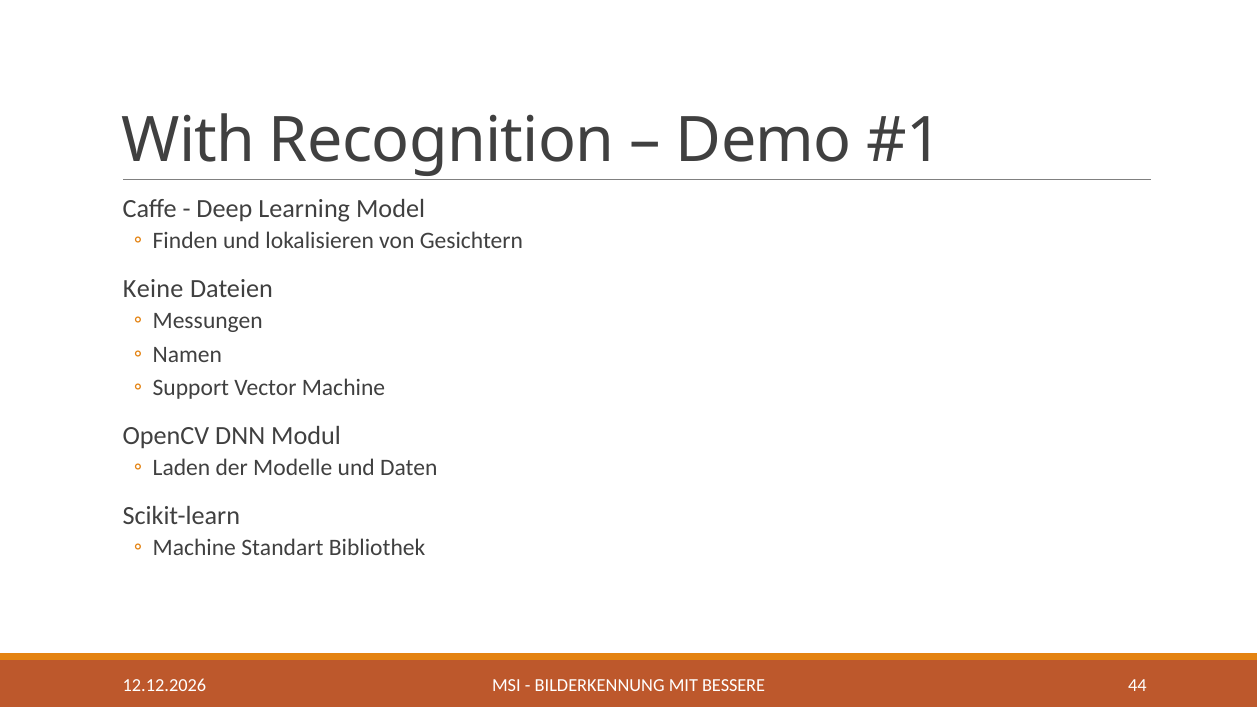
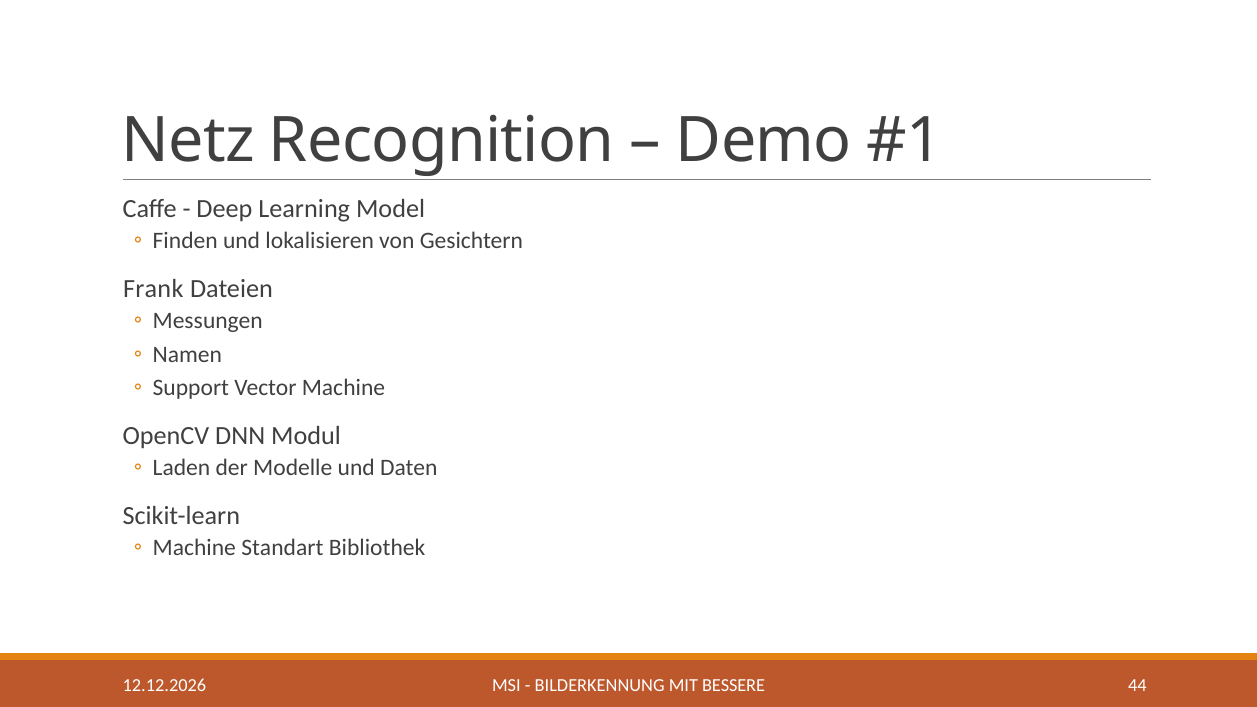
With: With -> Netz (189, 141)
Keine: Keine -> Frank (153, 289)
